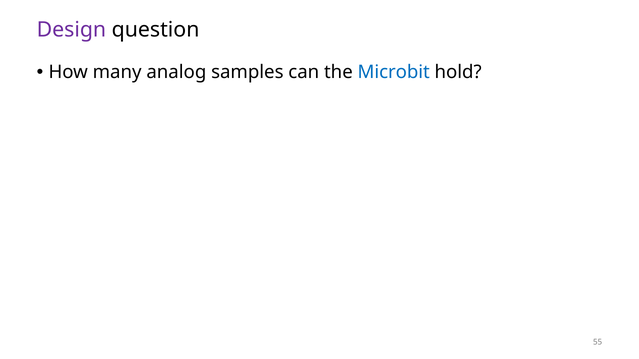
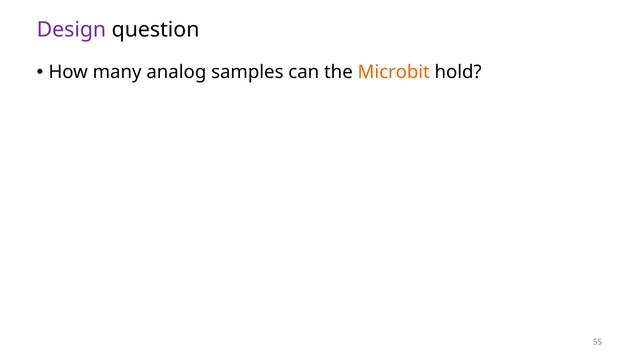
Microbit colour: blue -> orange (394, 72)
